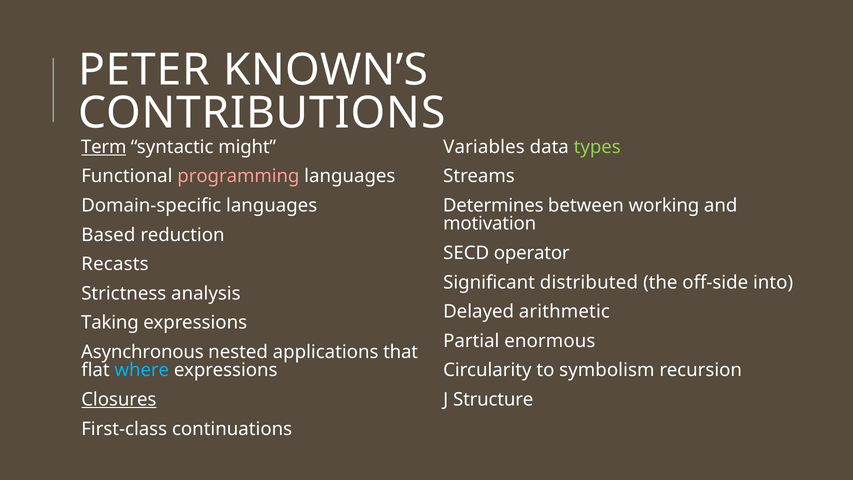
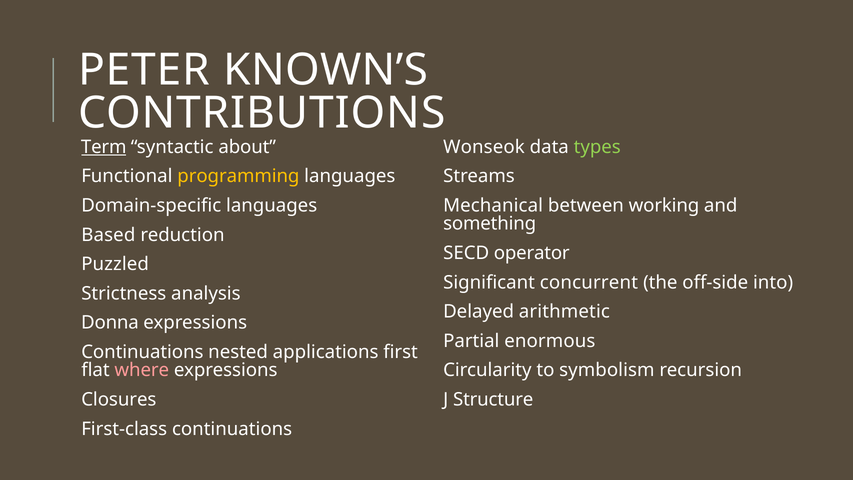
might: might -> about (247, 147)
Variables: Variables -> Wonseok (484, 147)
programming colour: pink -> yellow (238, 176)
Determines: Determines -> Mechanical (493, 206)
motivation: motivation -> something (490, 224)
Recasts: Recasts -> Puzzled (115, 264)
distributed: distributed -> concurrent (589, 282)
Taking: Taking -> Donna (110, 323)
Asynchronous: Asynchronous -> Continuations (142, 352)
that: that -> first (401, 352)
where colour: light blue -> pink (142, 370)
Closures underline: present -> none (119, 399)
